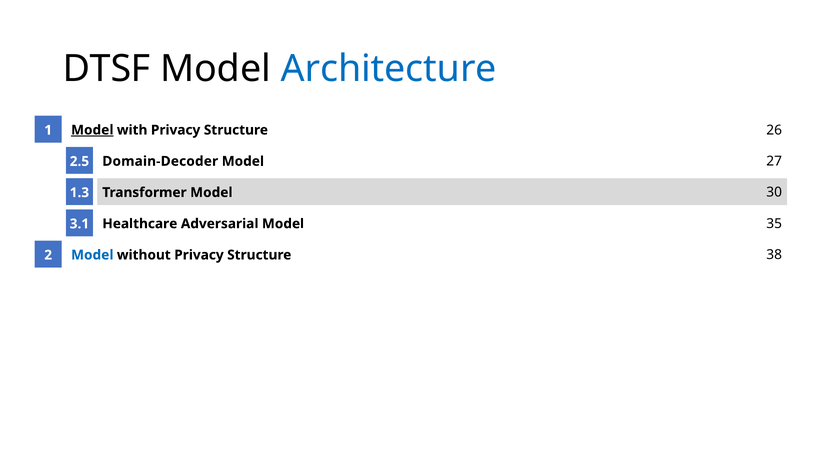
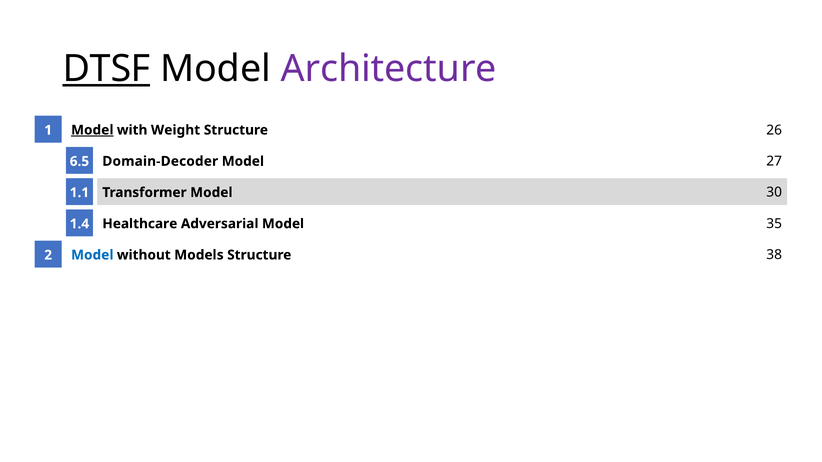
DTSF underline: none -> present (107, 69)
Architecture colour: blue -> purple (389, 69)
with Privacy: Privacy -> Weight (176, 130)
2.5: 2.5 -> 6.5 (79, 161)
1.3: 1.3 -> 1.1 (79, 193)
3.1: 3.1 -> 1.4 (79, 224)
without Privacy: Privacy -> Models (199, 255)
